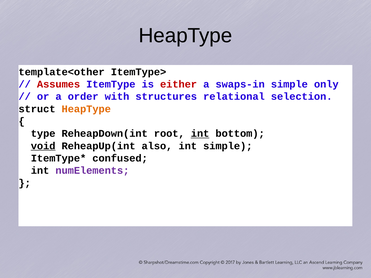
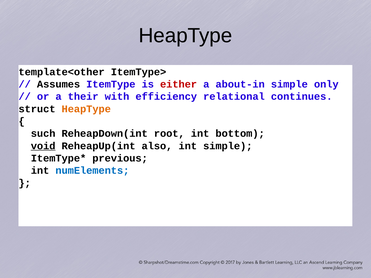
Assumes colour: red -> black (59, 84)
swaps-in: swaps-in -> about-in (240, 84)
order: order -> their (83, 97)
structures: structures -> efficiency (166, 97)
selection: selection -> continues (302, 97)
type: type -> such (43, 134)
int underline: present -> none (200, 134)
confused: confused -> previous (120, 158)
numElements colour: purple -> blue (92, 171)
